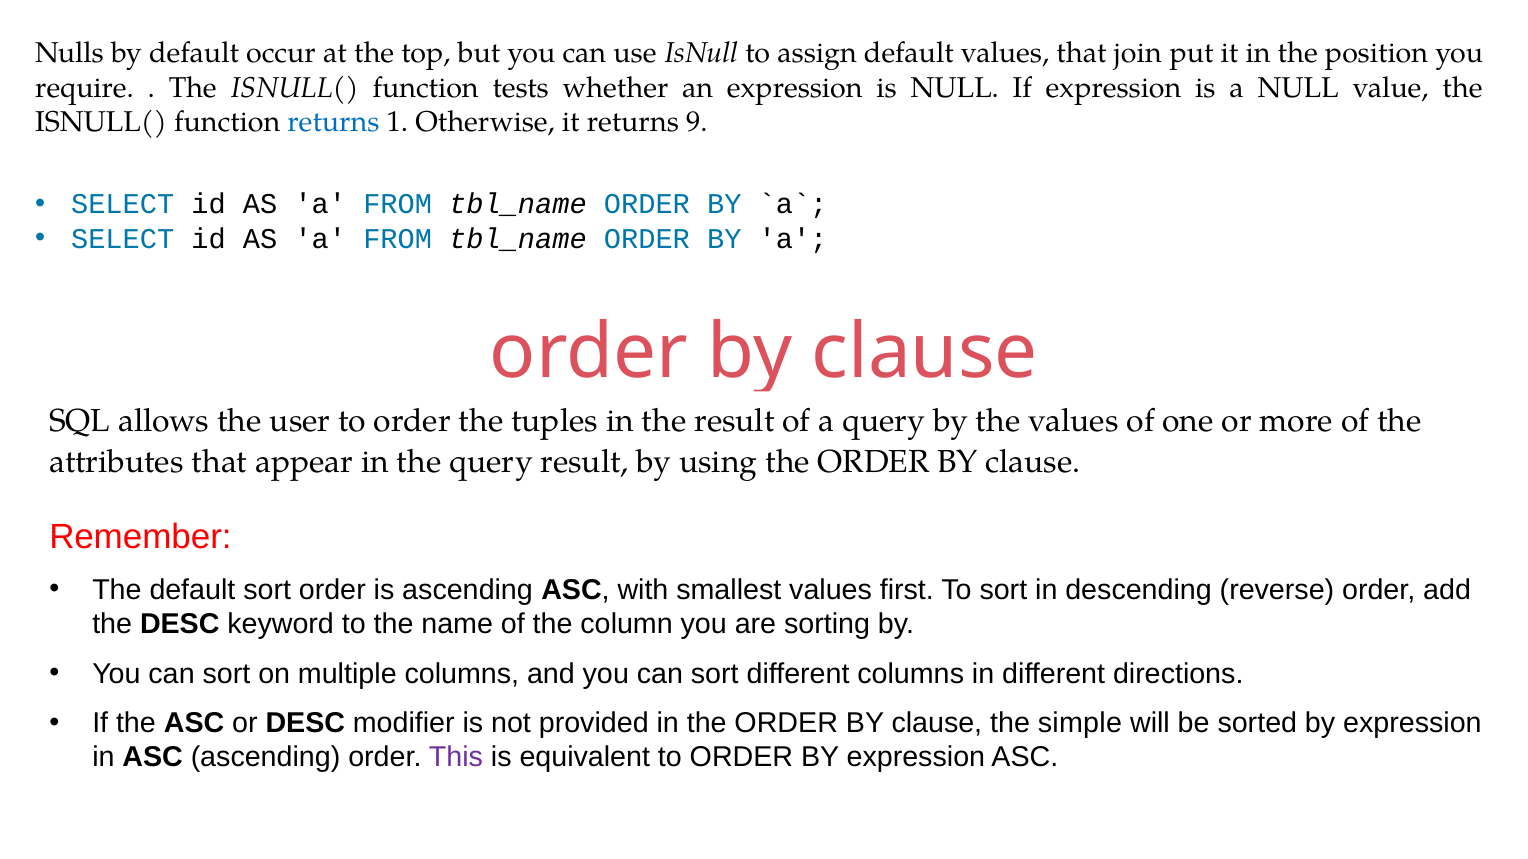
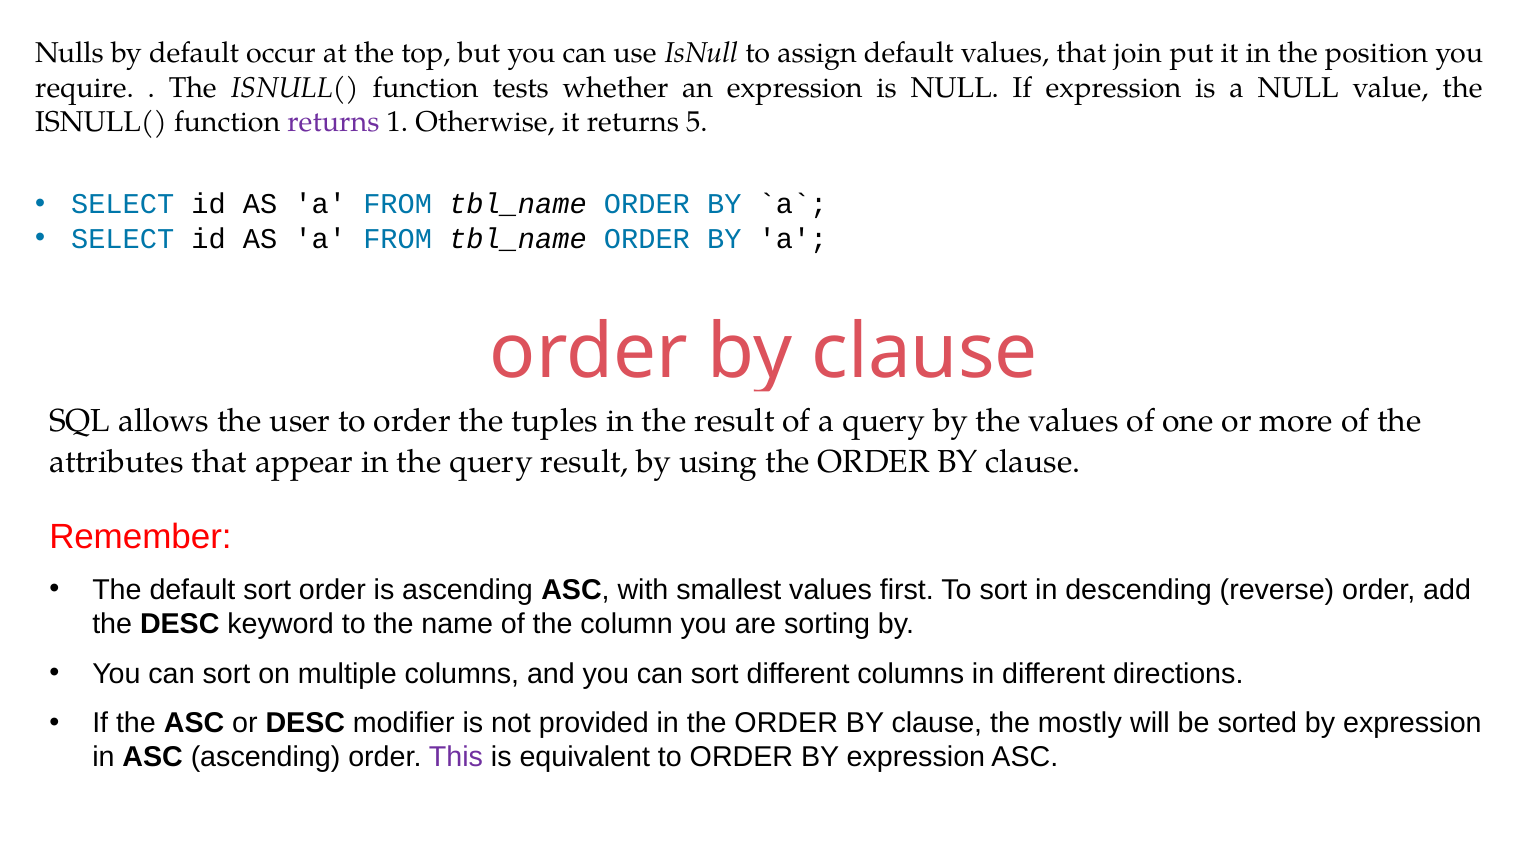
returns colour: blue -> purple (333, 122)
9: 9 -> 5 (697, 122)
simple: simple -> mostly (1080, 724)
